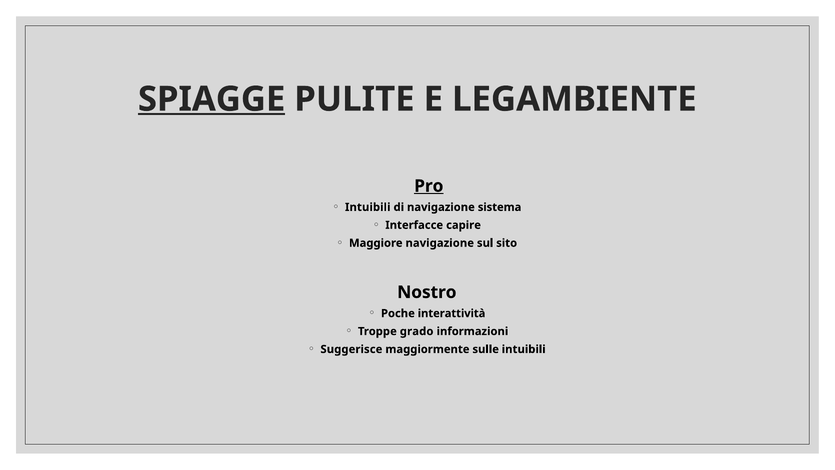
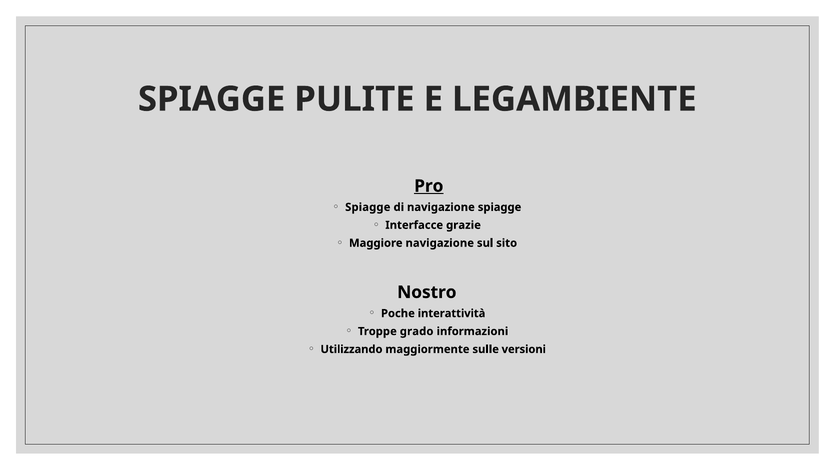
SPIAGGE underline: present -> none (212, 99)
Intuibili: Intuibili -> Spiagge (368, 207)
navigazione sistema: sistema -> spiagge (500, 207)
capire: capire -> grazie (463, 225)
Suggerisce: Suggerisce -> Utilizzando (351, 349)
sulle intuibili: intuibili -> versioni (524, 349)
